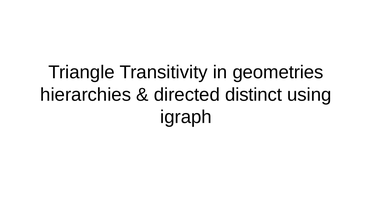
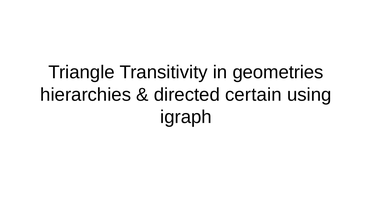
distinct: distinct -> certain (253, 95)
